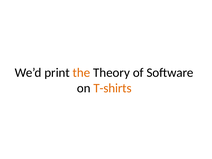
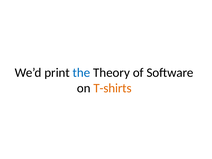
the colour: orange -> blue (81, 73)
